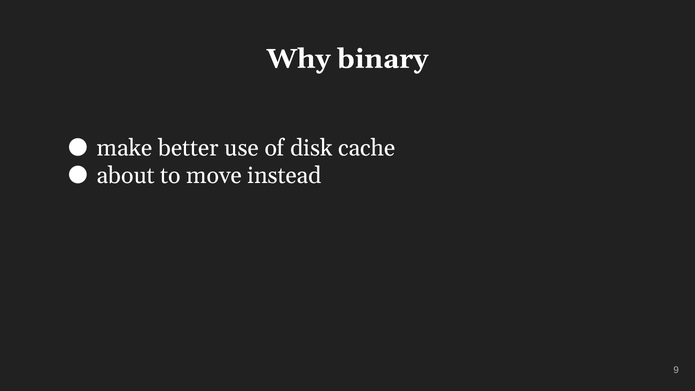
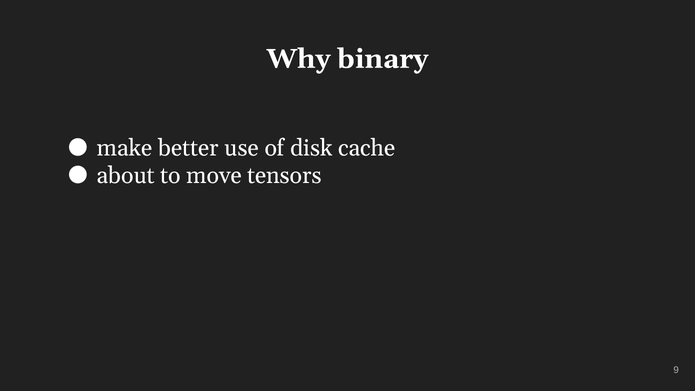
instead: instead -> tensors (284, 176)
